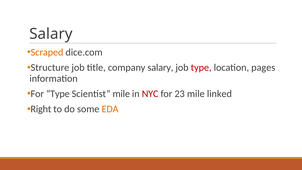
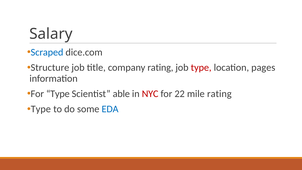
Scraped colour: orange -> blue (47, 52)
company salary: salary -> rating (160, 68)
Scientist mile: mile -> able (121, 94)
23: 23 -> 22 (180, 94)
mile linked: linked -> rating (219, 94)
Right: Right -> Type (41, 109)
EDA colour: orange -> blue (110, 109)
